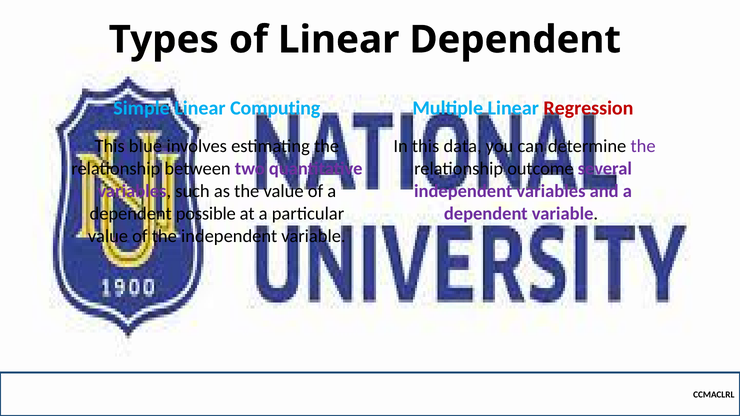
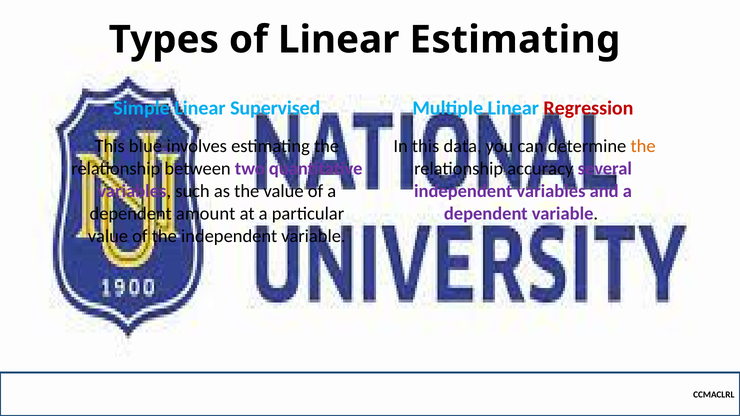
Linear Dependent: Dependent -> Estimating (515, 40)
Computing: Computing -> Supervised (275, 108)
the colour: purple -> orange (643, 146)
outcome: outcome -> accuracy (540, 169)
possible: possible -> amount (206, 214)
